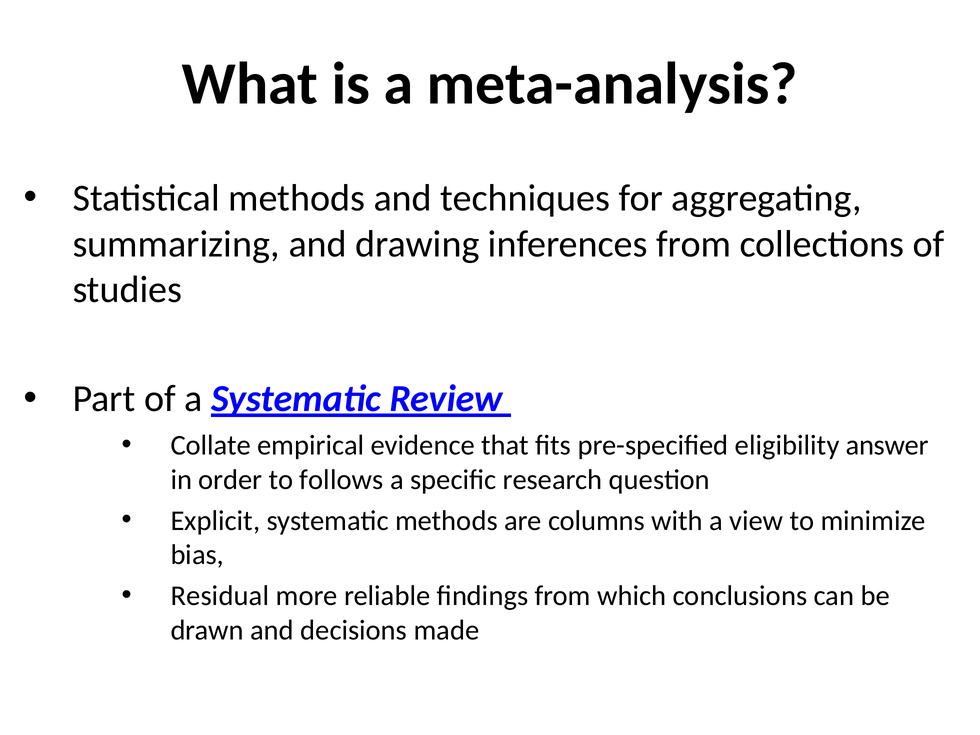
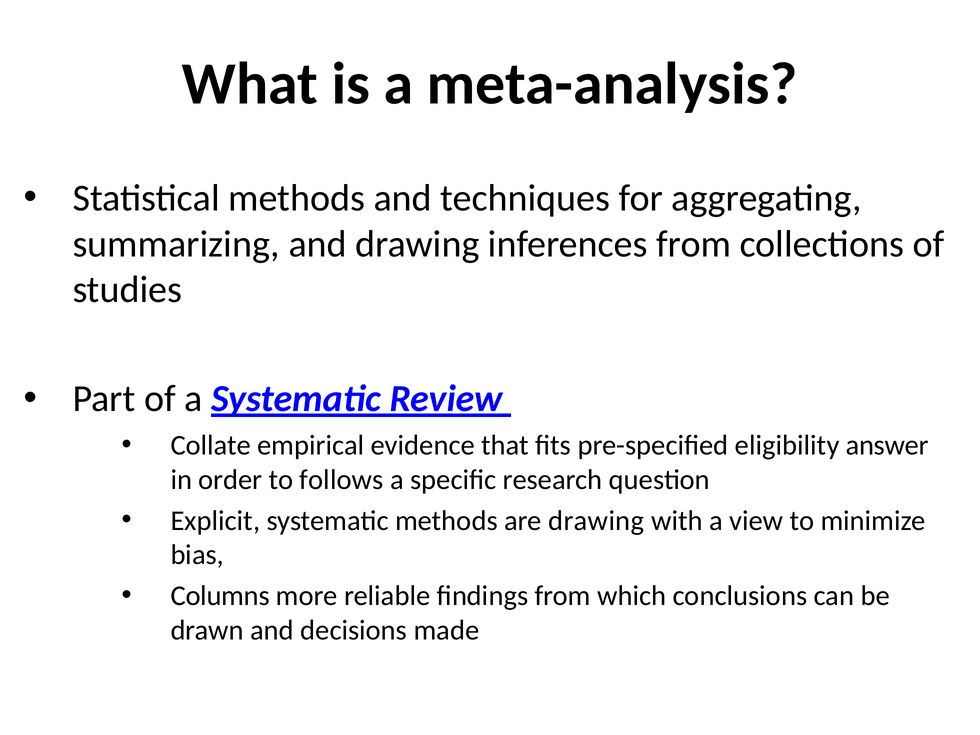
are columns: columns -> drawing (596, 521)
Residual: Residual -> Columns (220, 596)
